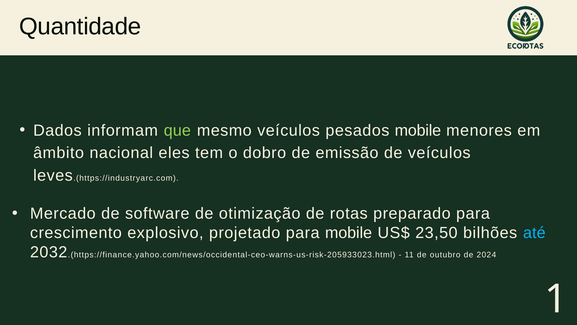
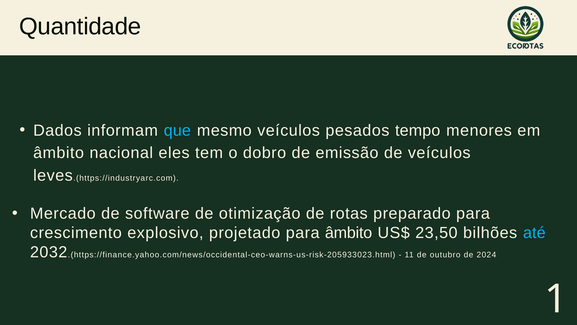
que colour: light green -> light blue (177, 130)
pesados mobile: mobile -> tempo (418, 130)
para mobile: mobile -> âmbito (349, 233)
